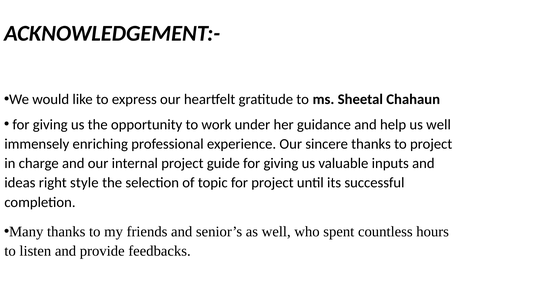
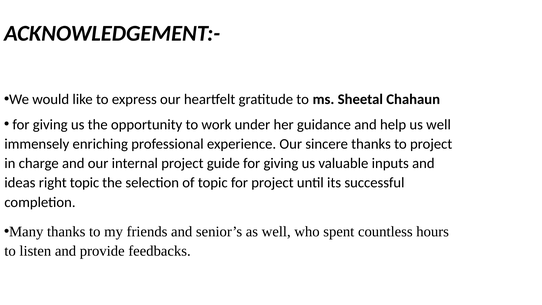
right style: style -> topic (84, 183)
